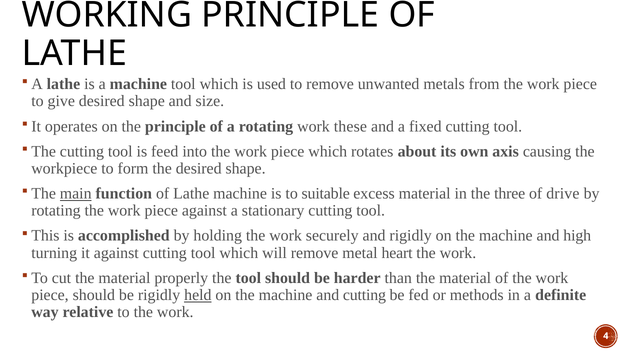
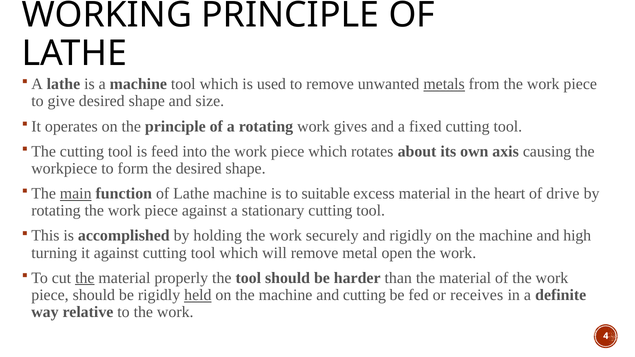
metals underline: none -> present (444, 84)
these: these -> gives (350, 126)
three: three -> heart (510, 194)
heart: heart -> open (397, 253)
the underline: none -> present (85, 278)
methods: methods -> receives (477, 295)
